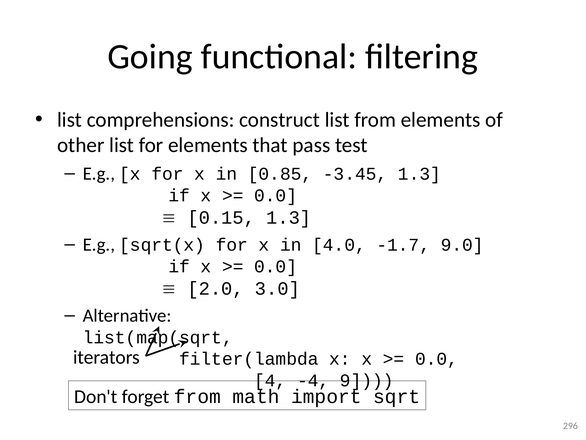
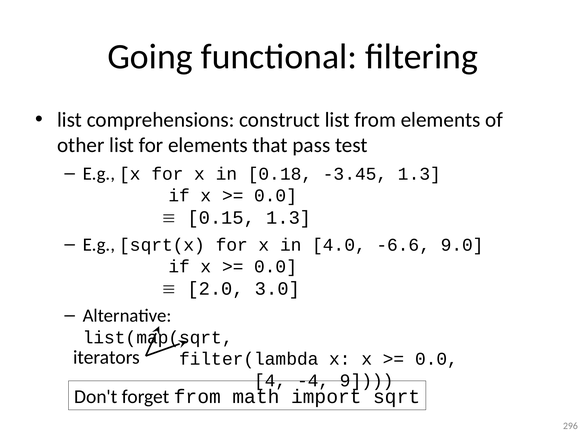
0.85: 0.85 -> 0.18 (280, 174)
-1.7: -1.7 -> -6.6 (403, 245)
